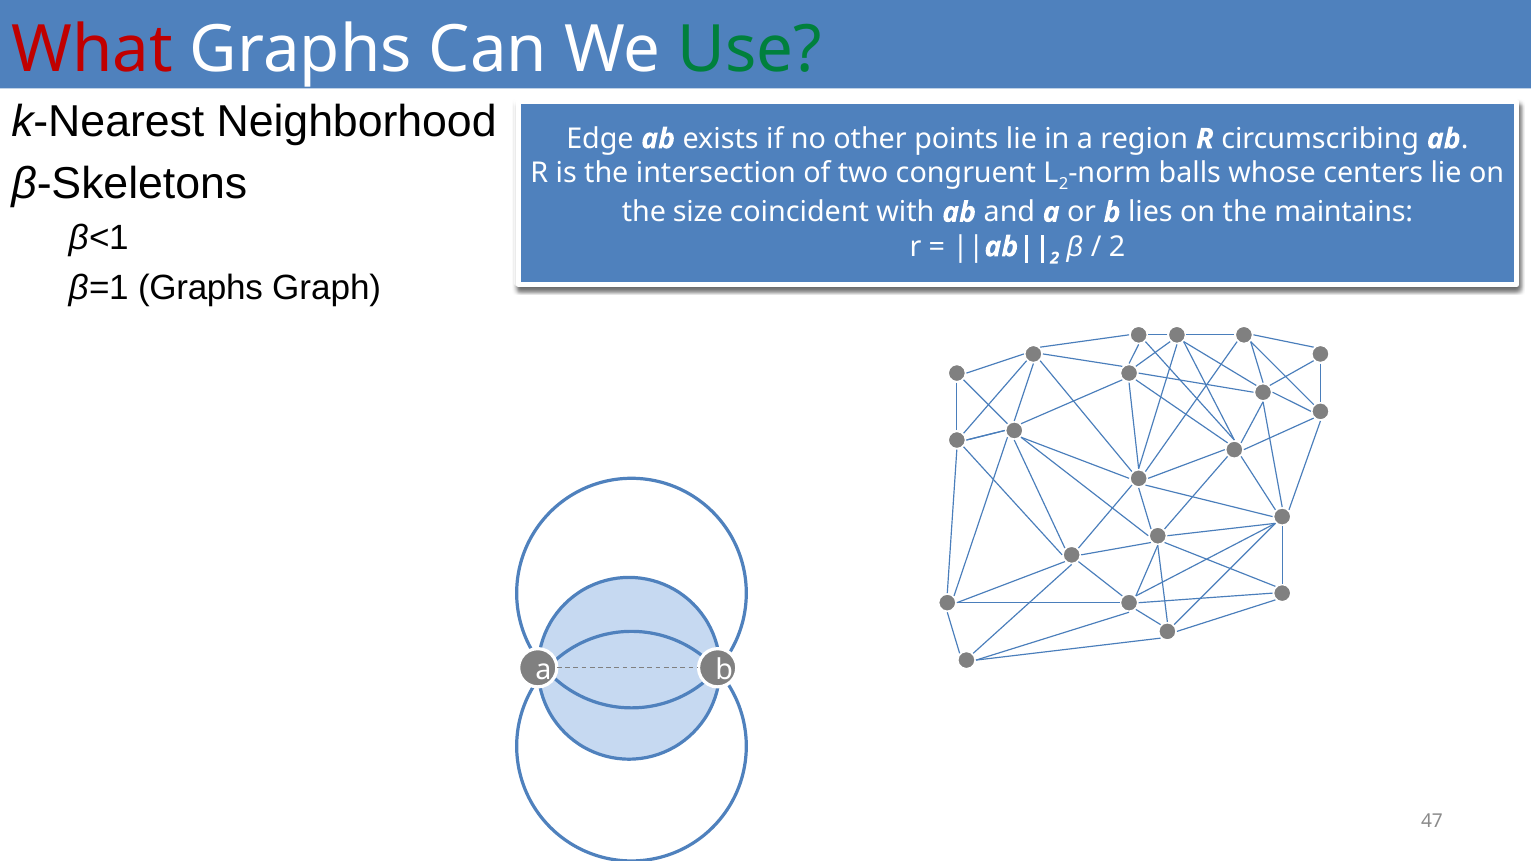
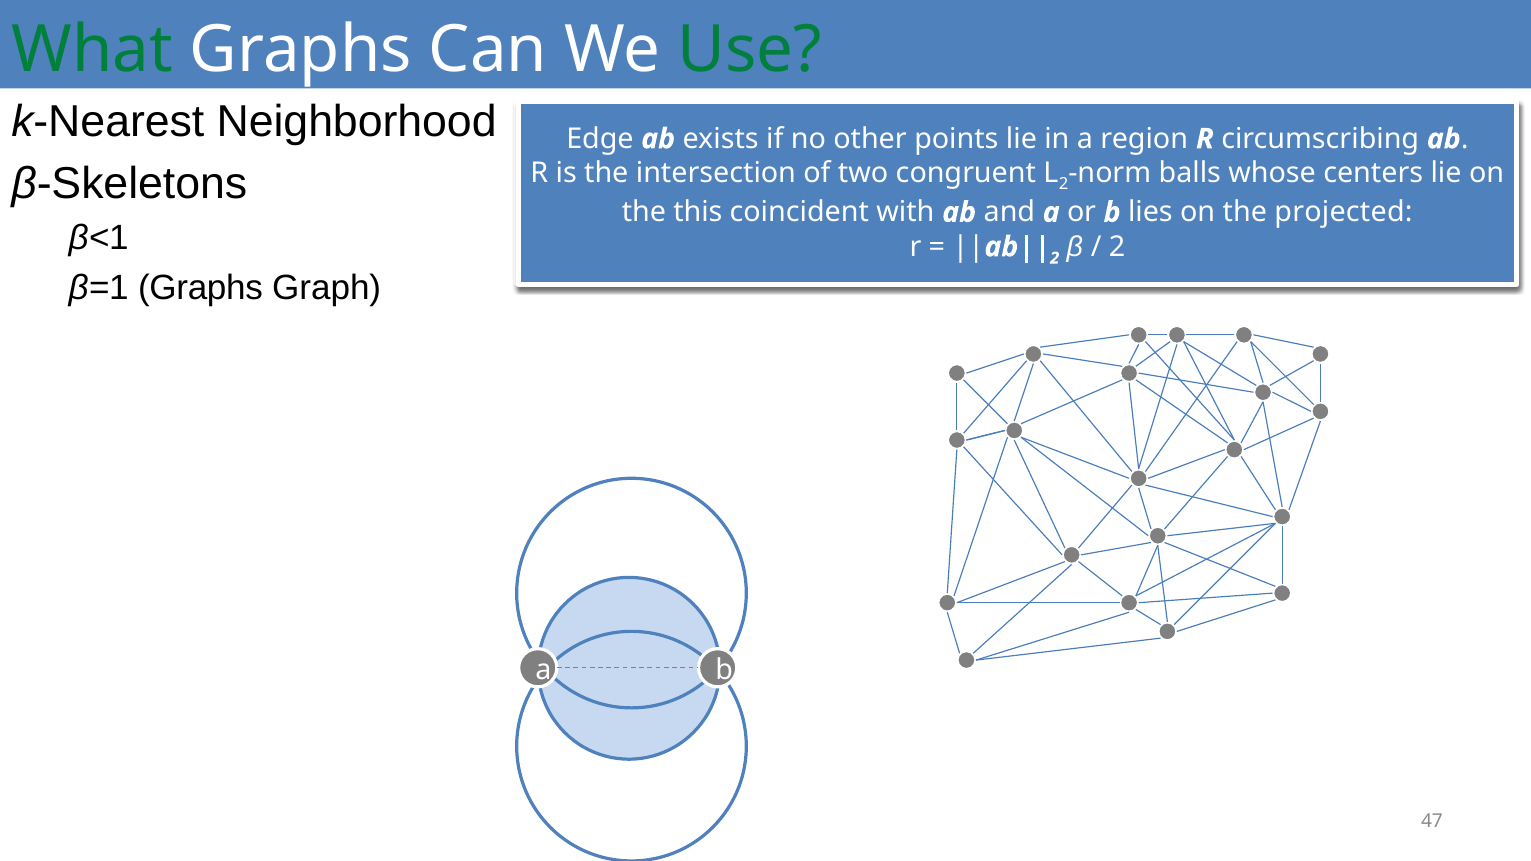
What colour: red -> green (92, 49)
size: size -> this (698, 212)
maintains: maintains -> projected (1343, 212)
